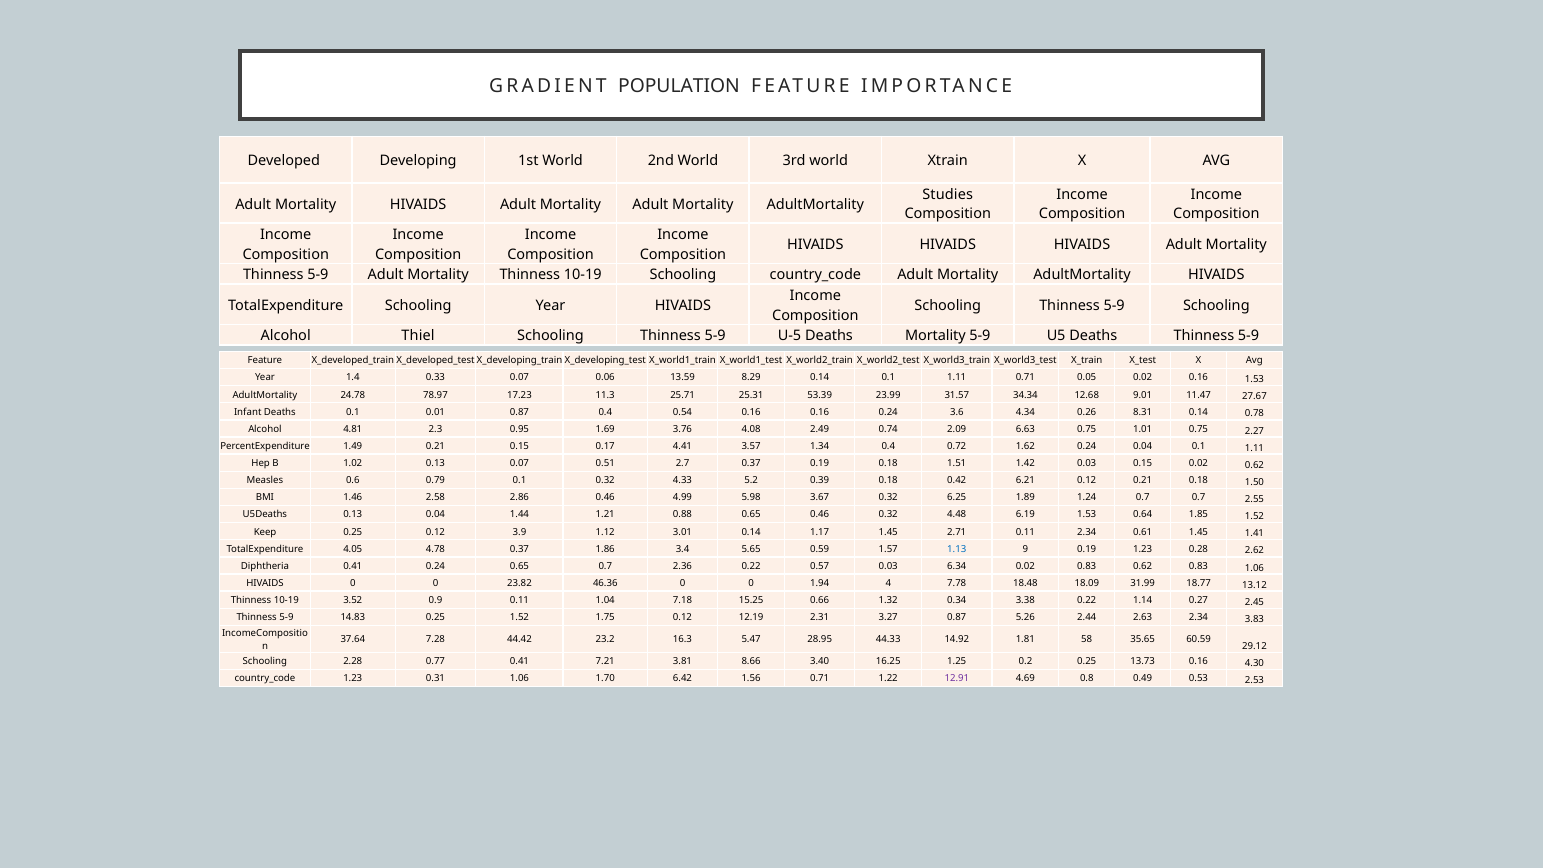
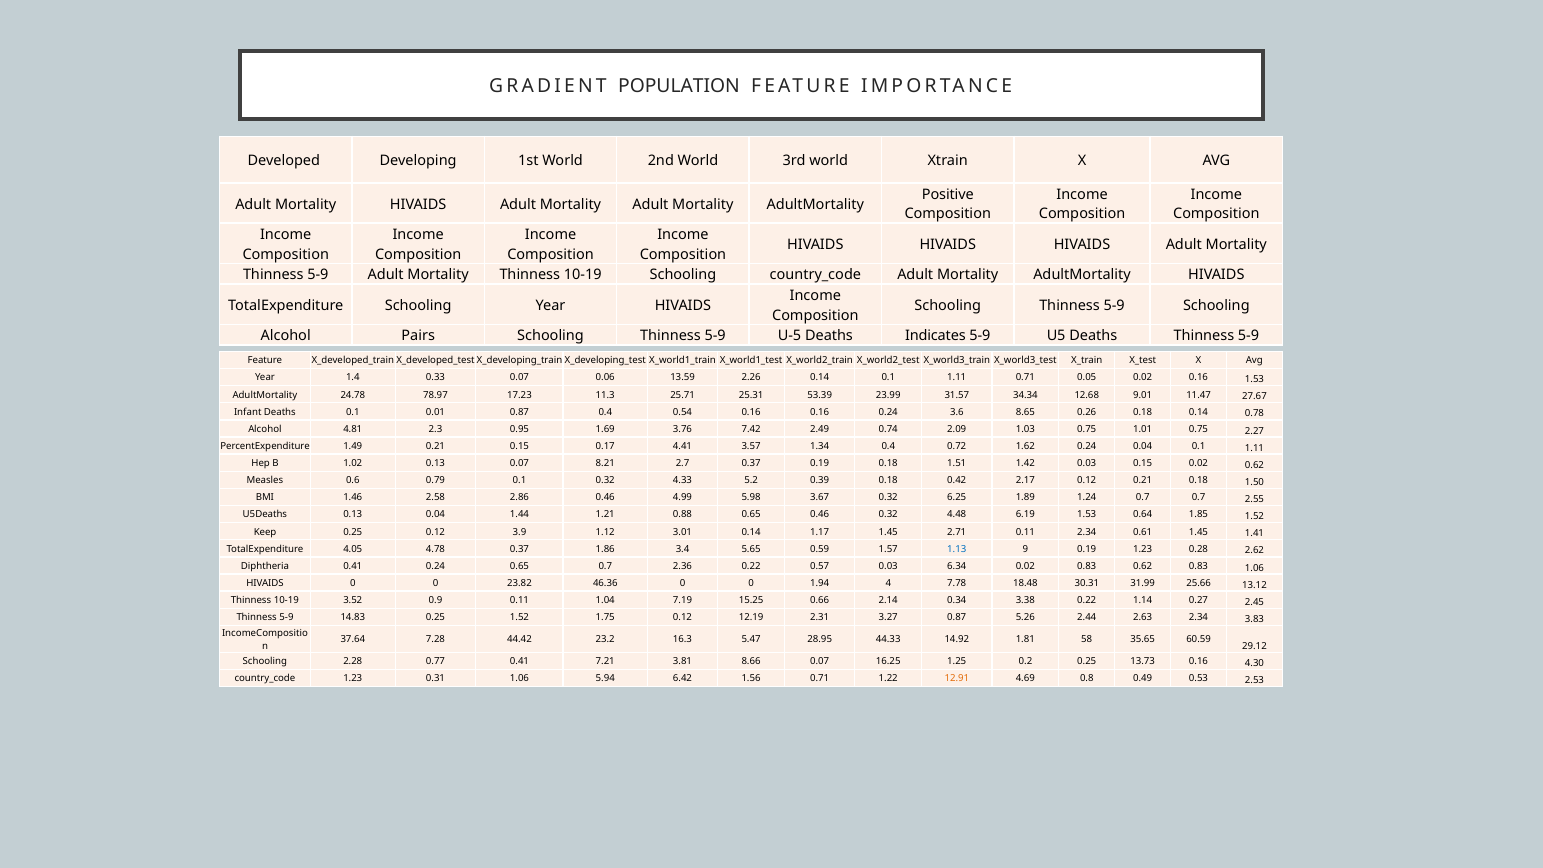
Studies: Studies -> Positive (948, 194)
Thiel: Thiel -> Pairs (418, 336)
Deaths Mortality: Mortality -> Indicates (935, 336)
8.29: 8.29 -> 2.26 (751, 378)
4.34: 4.34 -> 8.65 (1025, 412)
0.26 8.31: 8.31 -> 0.18 (1143, 412)
4.08: 4.08 -> 7.42 (751, 429)
6.63: 6.63 -> 1.03 (1025, 429)
0.51: 0.51 -> 8.21 (605, 463)
6.21: 6.21 -> 2.17 (1025, 480)
18.09: 18.09 -> 30.31 (1087, 583)
18.77: 18.77 -> 25.66 (1199, 583)
7.18: 7.18 -> 7.19 (683, 600)
1.32: 1.32 -> 2.14 (888, 600)
8.66 3.40: 3.40 -> 0.07 (820, 662)
1.70: 1.70 -> 5.94 (605, 679)
12.91 colour: purple -> orange (957, 679)
